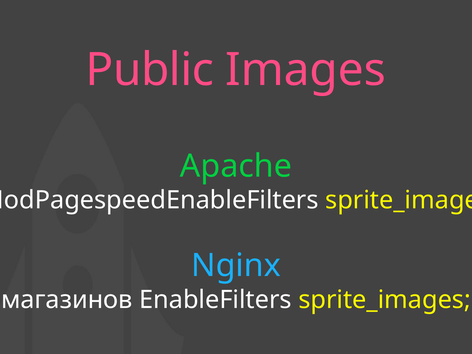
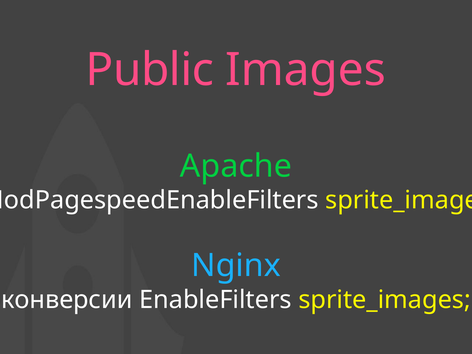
магазинов: магазинов -> конверсии (67, 300)
